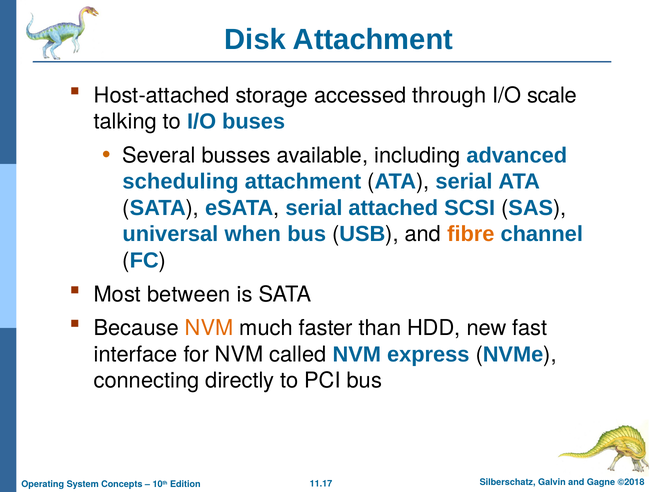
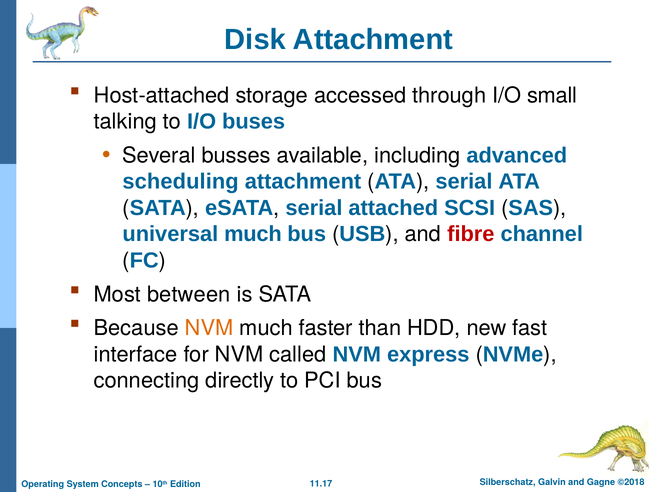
scale: scale -> small (552, 95)
universal when: when -> much (253, 234)
fibre colour: orange -> red (471, 234)
